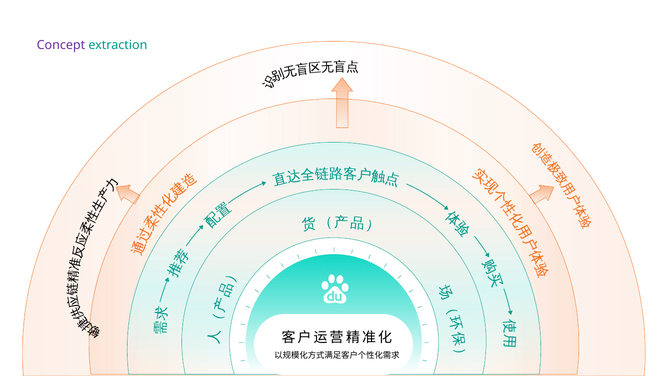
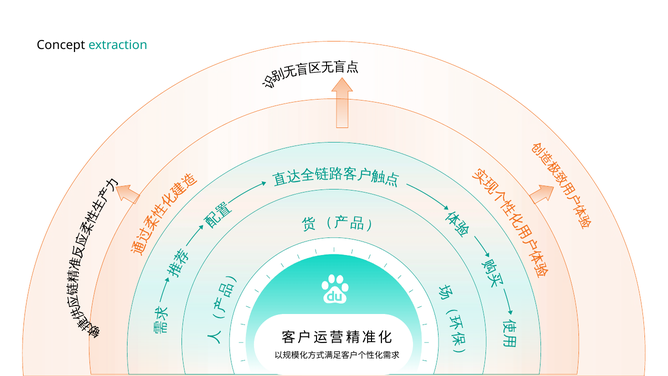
Concept colour: purple -> black (61, 45)
